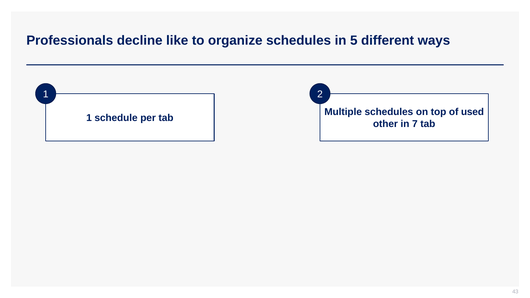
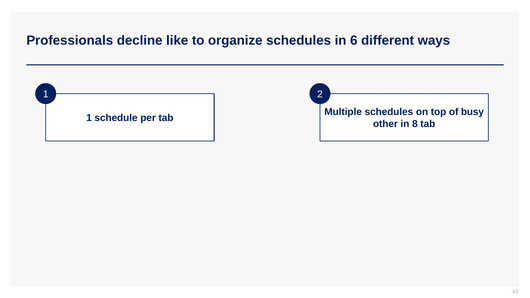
5: 5 -> 6 (354, 40)
used: used -> busy (472, 112)
7: 7 -> 8 (415, 124)
